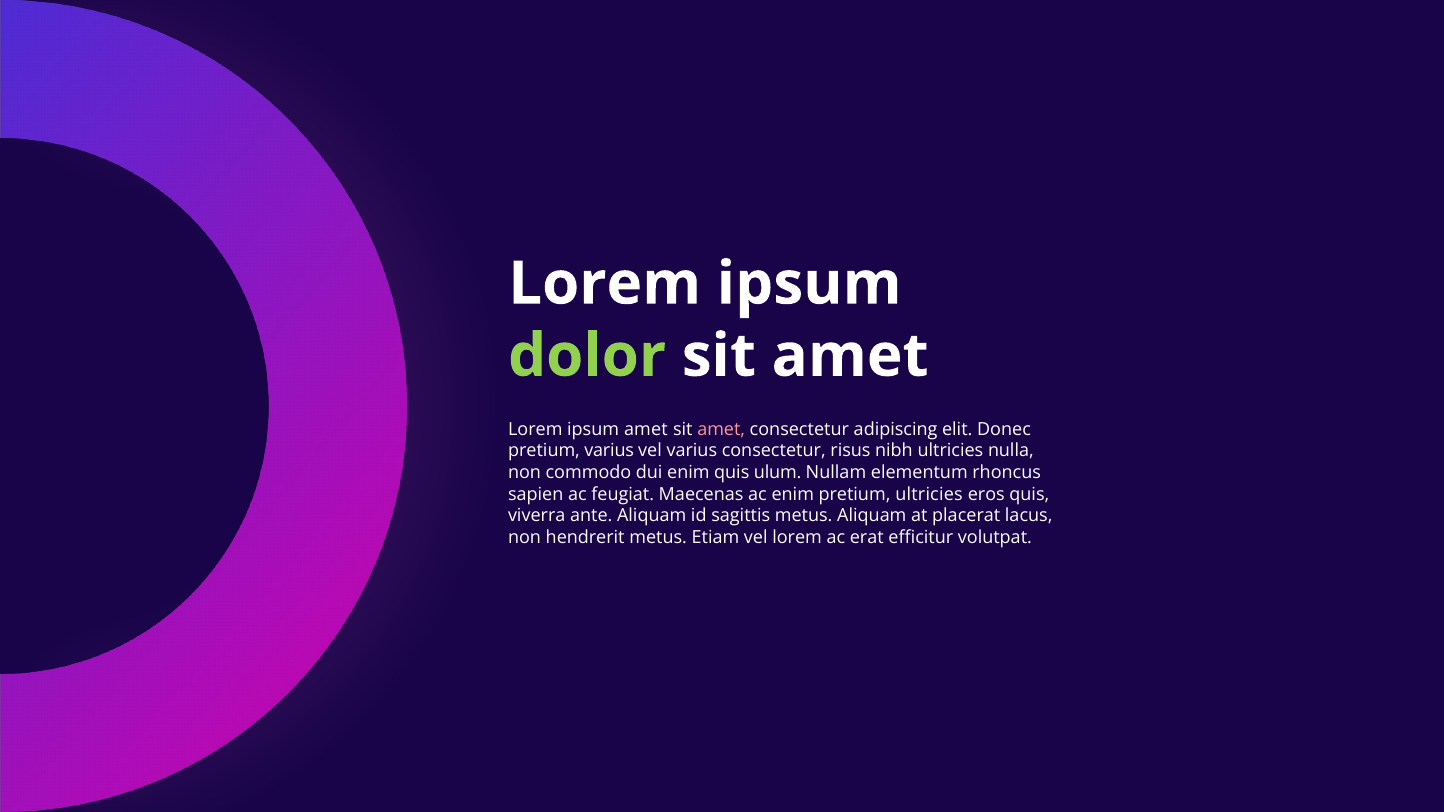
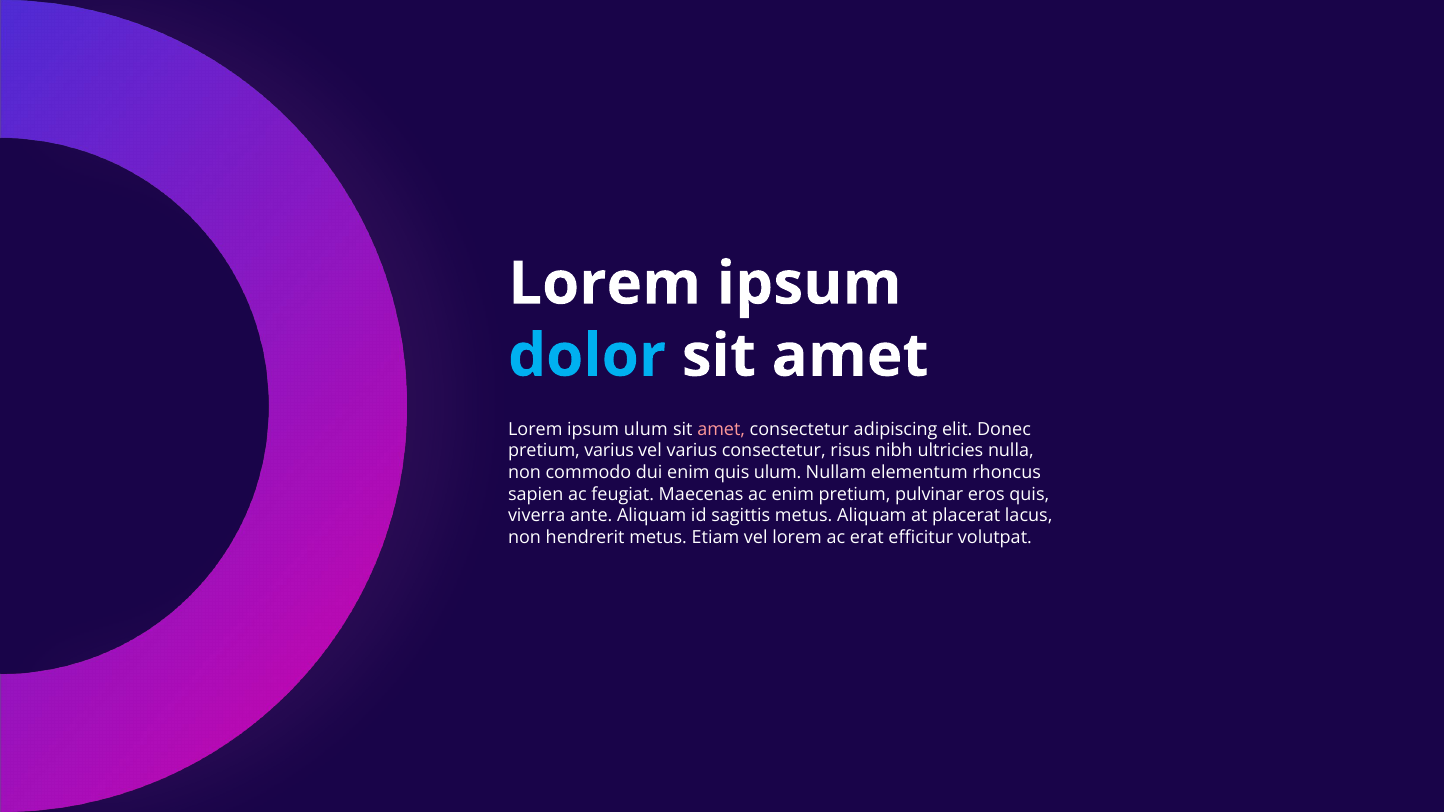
dolor colour: light green -> light blue (587, 356)
ipsum amet: amet -> ulum (646, 429)
pretium ultricies: ultricies -> pulvinar (929, 494)
